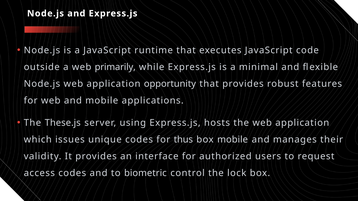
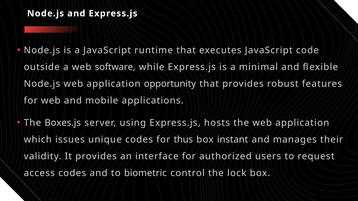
primarily: primarily -> software (115, 67)
These.js: These.js -> Boxes.js (63, 123)
box mobile: mobile -> instant (233, 140)
